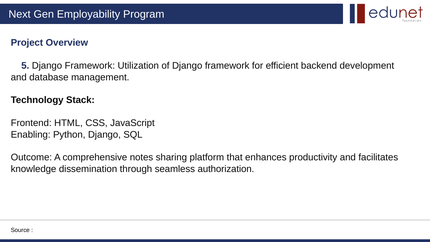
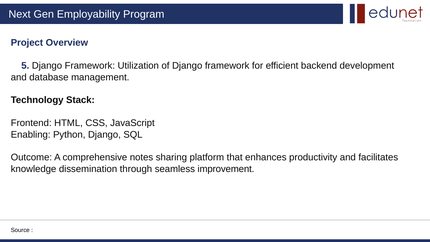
authorization: authorization -> improvement (226, 169)
